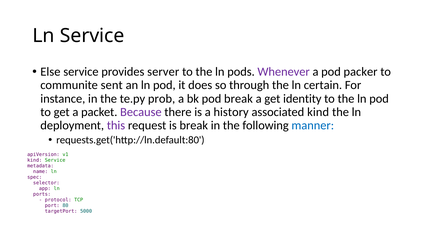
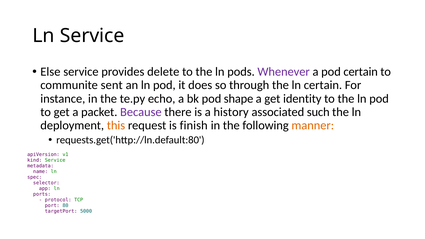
server: server -> delete (163, 72)
pod packer: packer -> certain (361, 72)
prob: prob -> echo (162, 99)
pod break: break -> shape (239, 99)
associated kind: kind -> such (318, 112)
this colour: purple -> orange (116, 125)
is break: break -> finish (194, 125)
manner colour: blue -> orange (313, 125)
